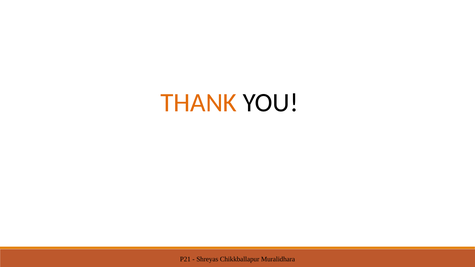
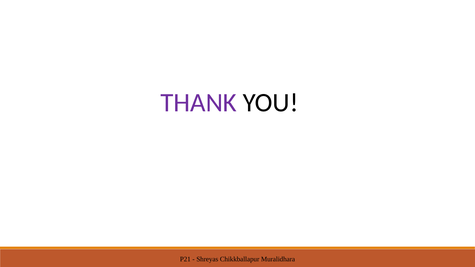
THANK colour: orange -> purple (199, 103)
